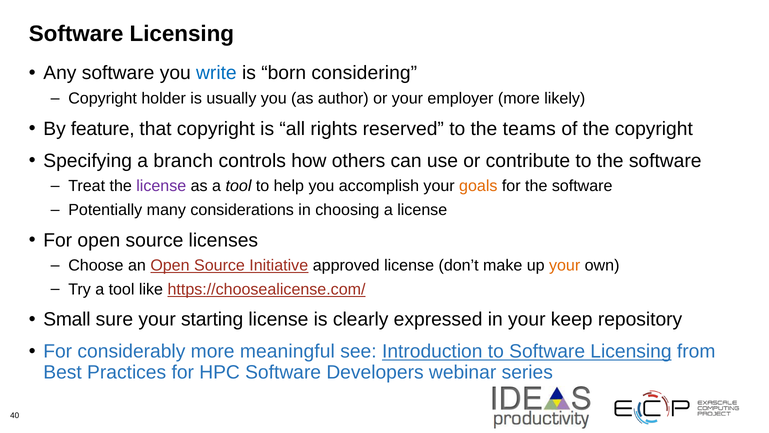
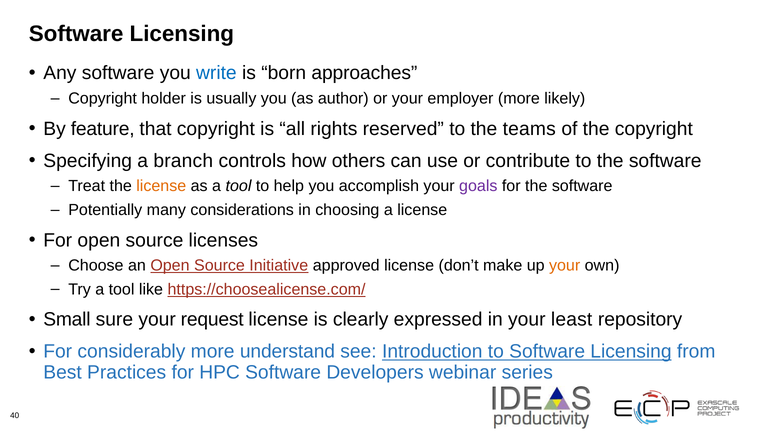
considering: considering -> approaches (364, 73)
license colour: purple -> orange (161, 186)
goals colour: orange -> purple (478, 186)
starting: starting -> request (212, 319)
keep: keep -> least (572, 319)
meaningful: meaningful -> understand (287, 351)
